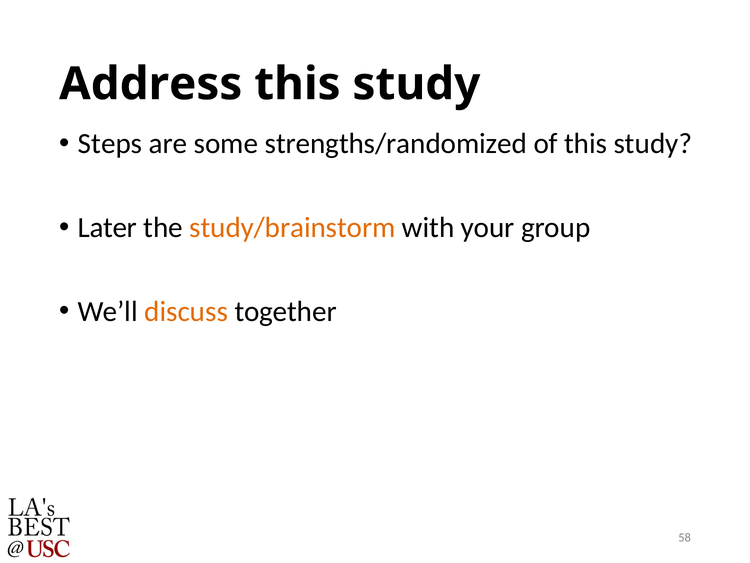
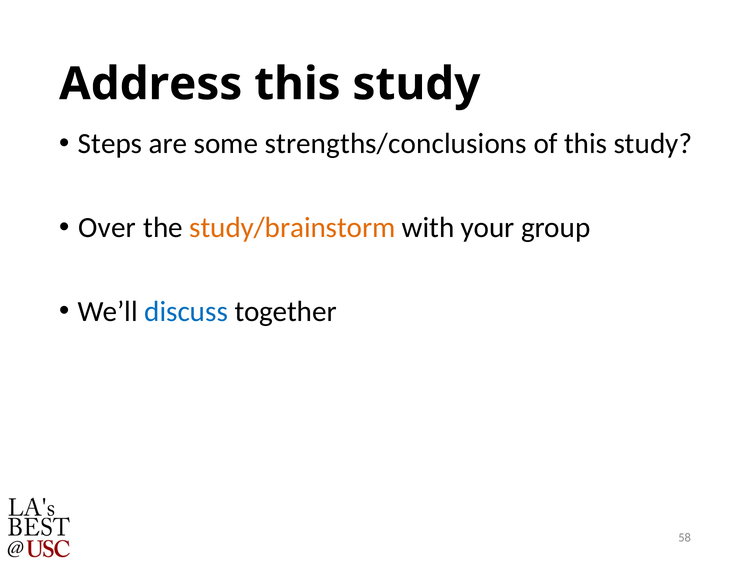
strengths/randomized: strengths/randomized -> strengths/conclusions (396, 144)
Later: Later -> Over (107, 227)
discuss colour: orange -> blue (186, 311)
